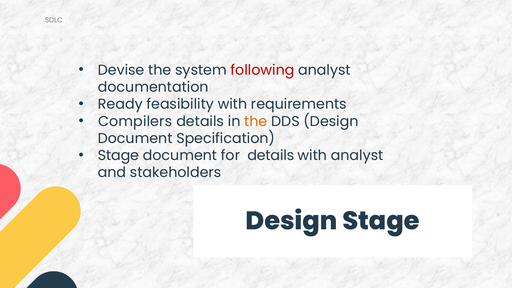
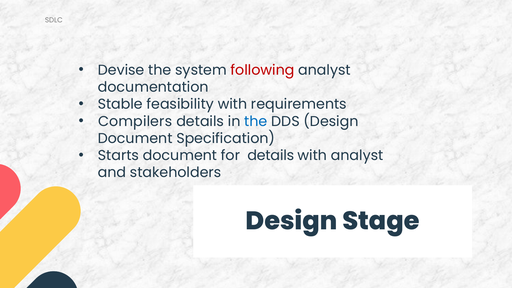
Ready: Ready -> Stable (120, 104)
the colour: orange -> blue (256, 121)
Stage: Stage -> Starts (118, 155)
